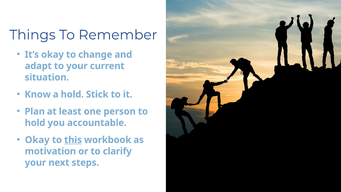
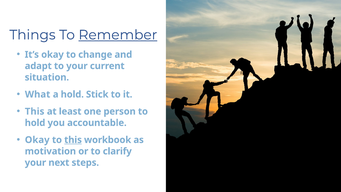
Remember underline: none -> present (118, 35)
Know: Know -> What (38, 94)
Plan: Plan -> This (35, 111)
